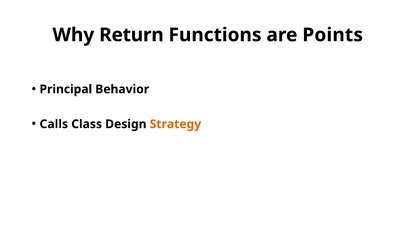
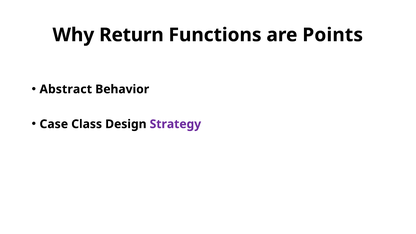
Principal: Principal -> Abstract (66, 89)
Calls: Calls -> Case (54, 124)
Strategy colour: orange -> purple (175, 124)
